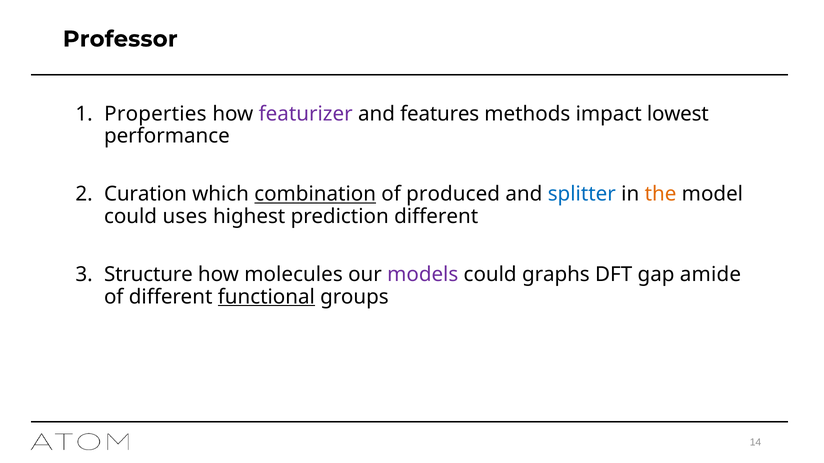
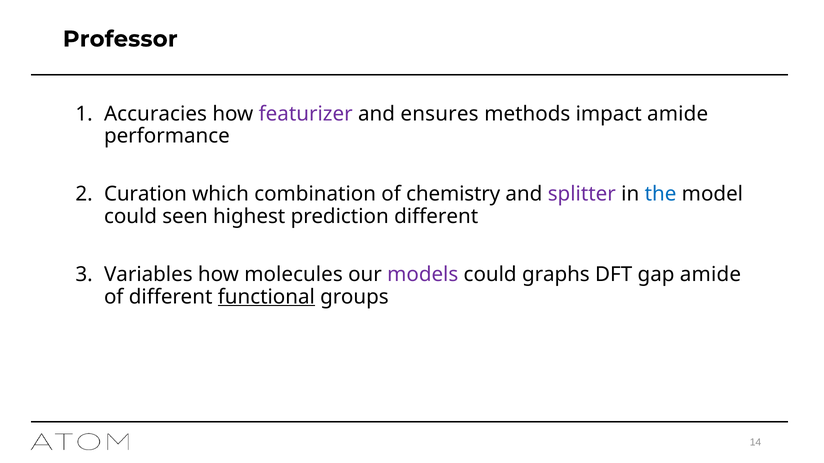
Properties: Properties -> Accuracies (155, 114)
features: features -> ensures (440, 114)
impact lowest: lowest -> amide (678, 114)
combination underline: present -> none (315, 194)
produced: produced -> chemistry (453, 194)
splitter colour: blue -> purple (582, 194)
the colour: orange -> blue (661, 194)
uses: uses -> seen (185, 217)
Structure: Structure -> Variables (148, 275)
